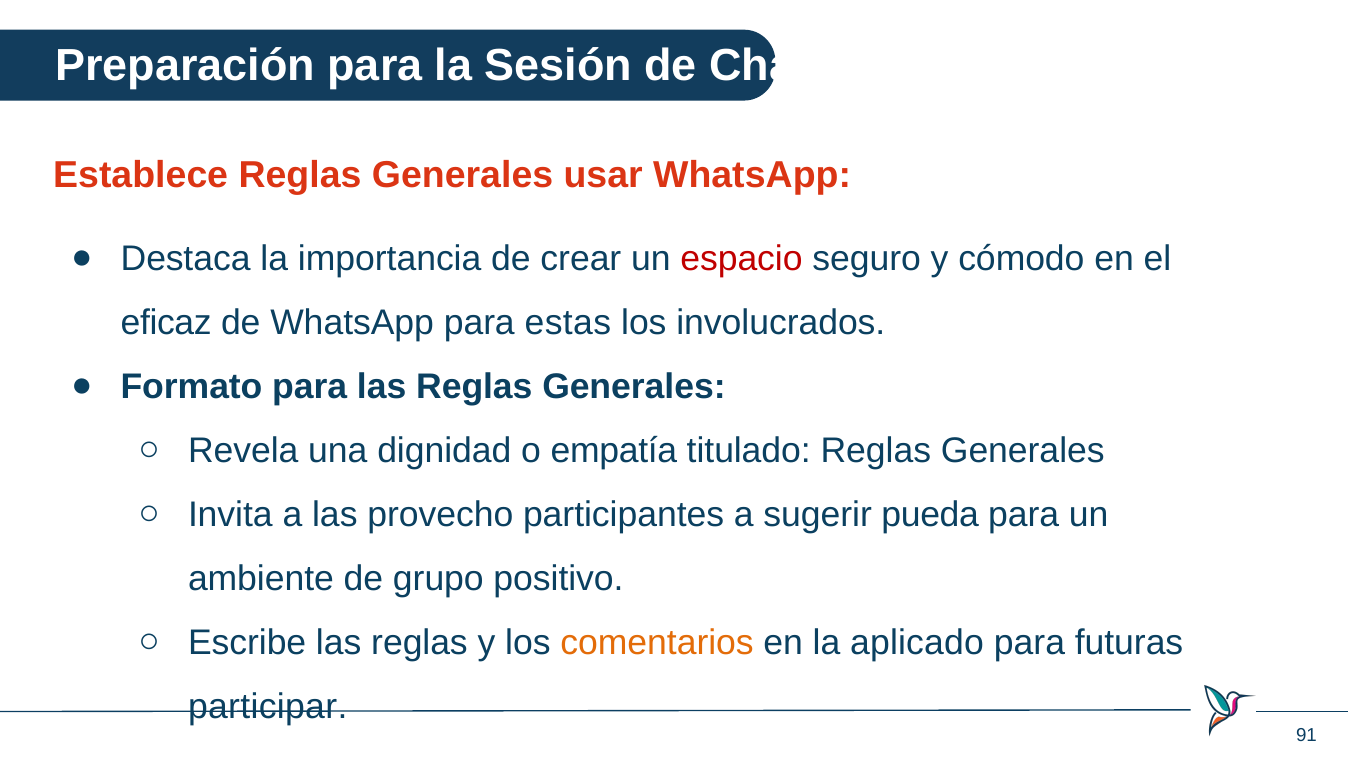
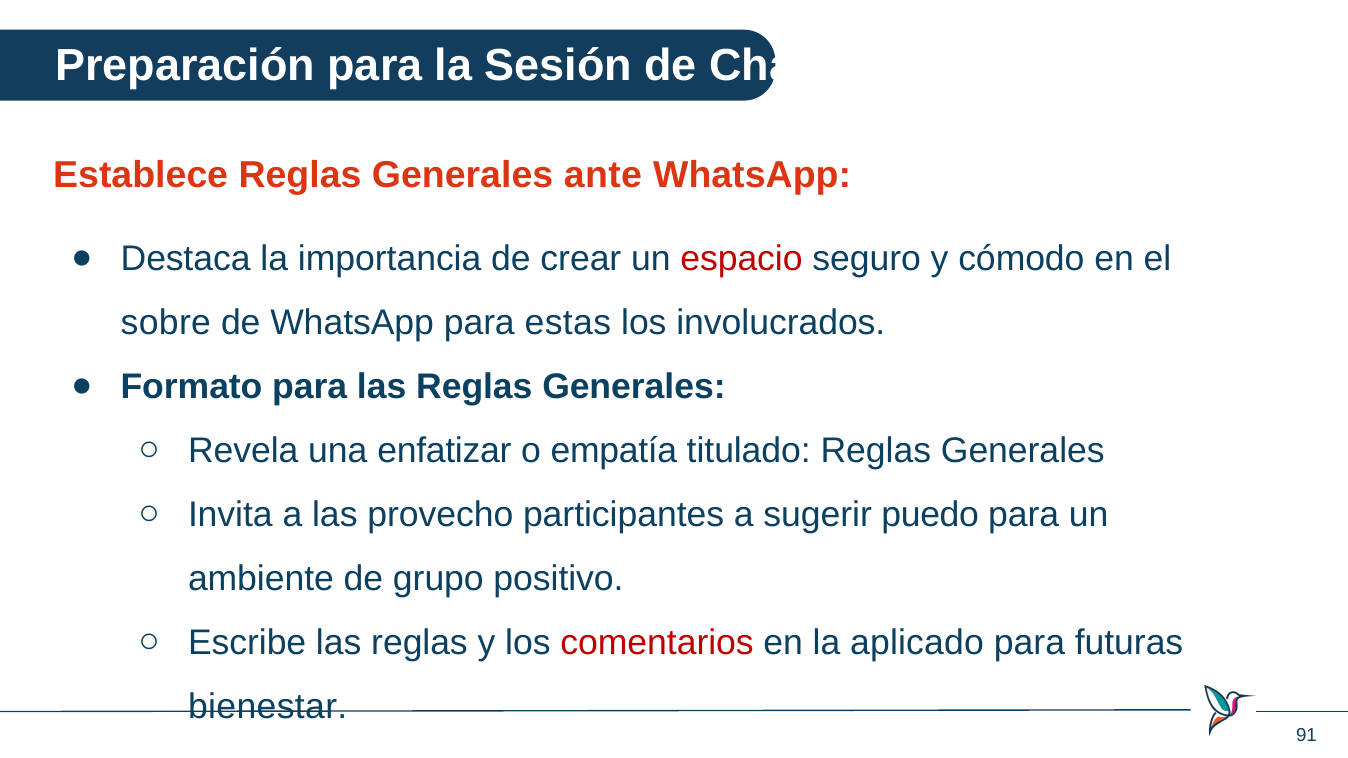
usar: usar -> ante (603, 175)
eficaz: eficaz -> sobre (166, 323)
dignidad: dignidad -> enfatizar (444, 451)
pueda: pueda -> puedo (930, 515)
comentarios colour: orange -> red (657, 643)
participar: participar -> bienestar (268, 707)
